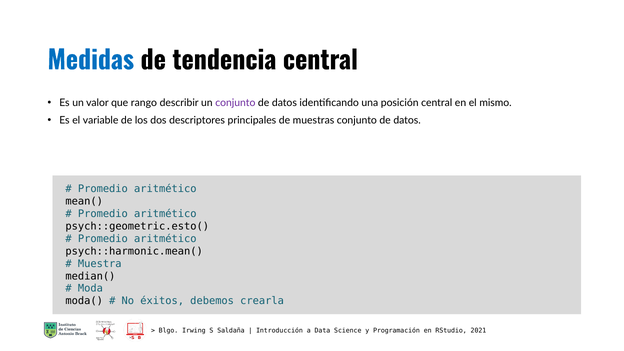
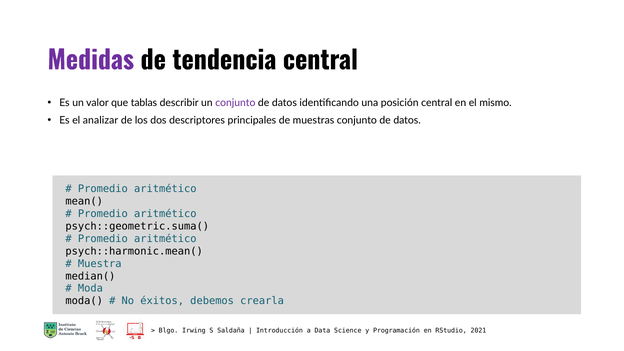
Medidas colour: blue -> purple (91, 61)
rango: rango -> tablas (144, 103)
variable: variable -> analizar (101, 120)
psych::geometric.esto(: psych::geometric.esto( -> psych::geometric.suma( (137, 226)
